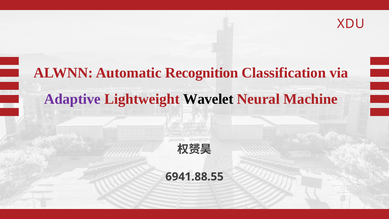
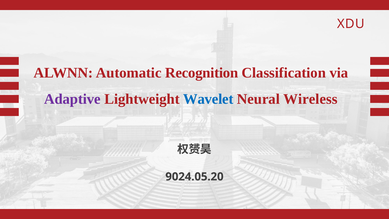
Wavelet colour: black -> blue (208, 99)
Machine: Machine -> Wireless (311, 99)
6941.88.55: 6941.88.55 -> 9024.05.20 (194, 177)
